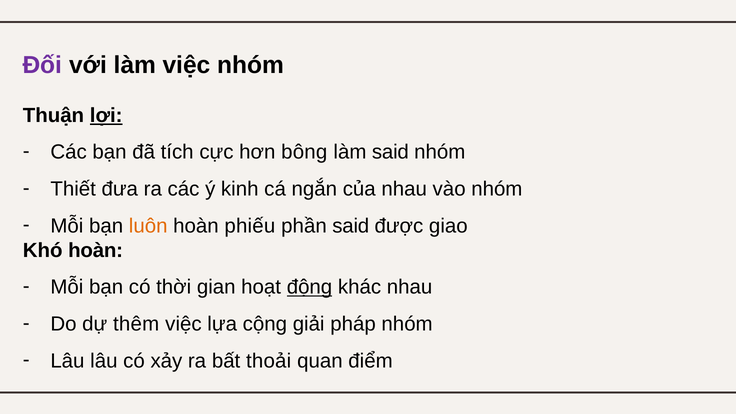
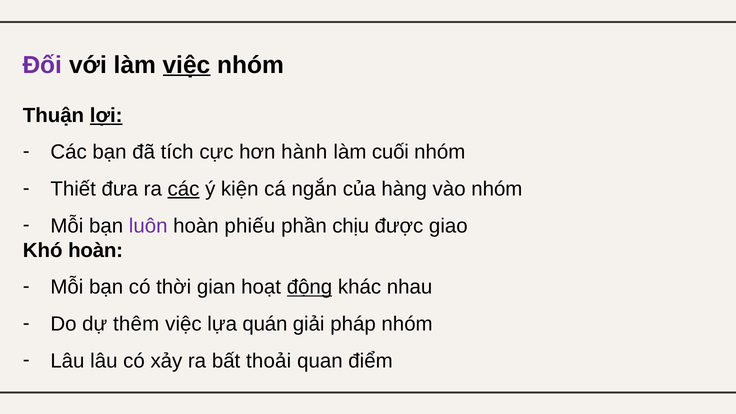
việc underline: none -> present (187, 65)
bông: bông -> hành (304, 152)
làm said: said -> cuối (390, 152)
các underline: none -> present (183, 189)
kinh: kinh -> kiện (240, 189)
của nhau: nhau -> hàng (404, 189)
luôn colour: orange -> purple (148, 226)
phần said: said -> chịu (351, 226)
cộng: cộng -> quán (265, 324)
